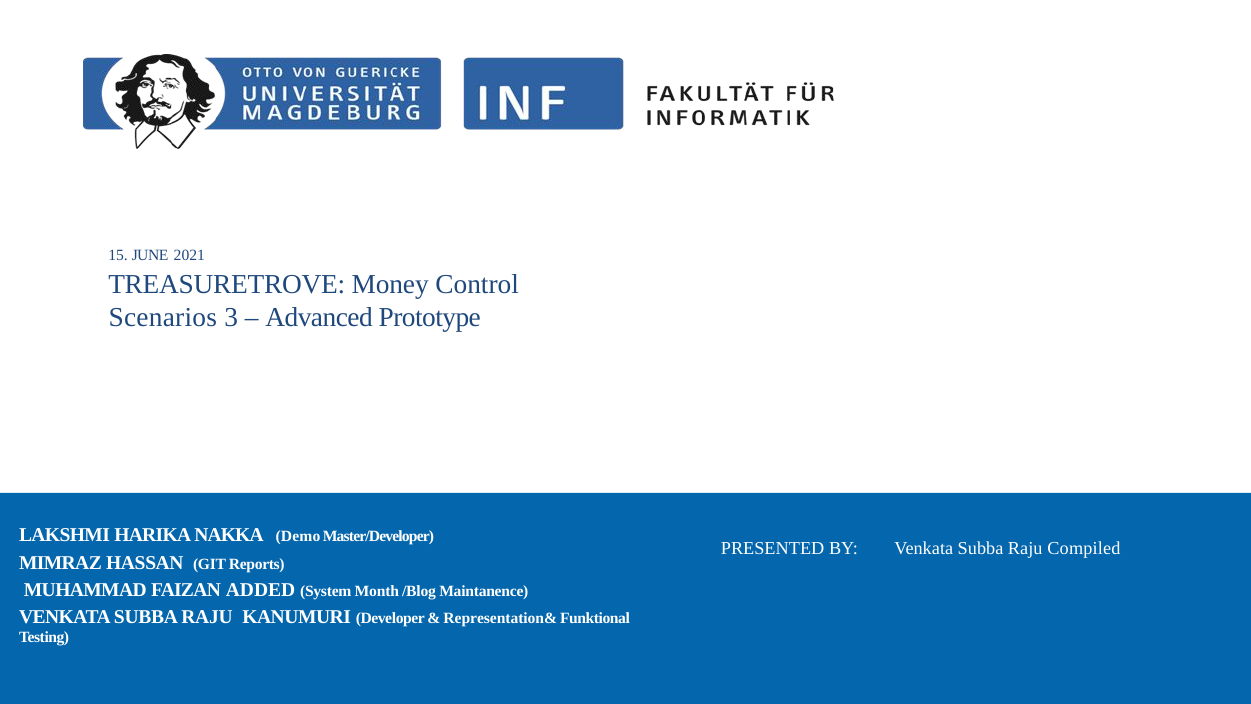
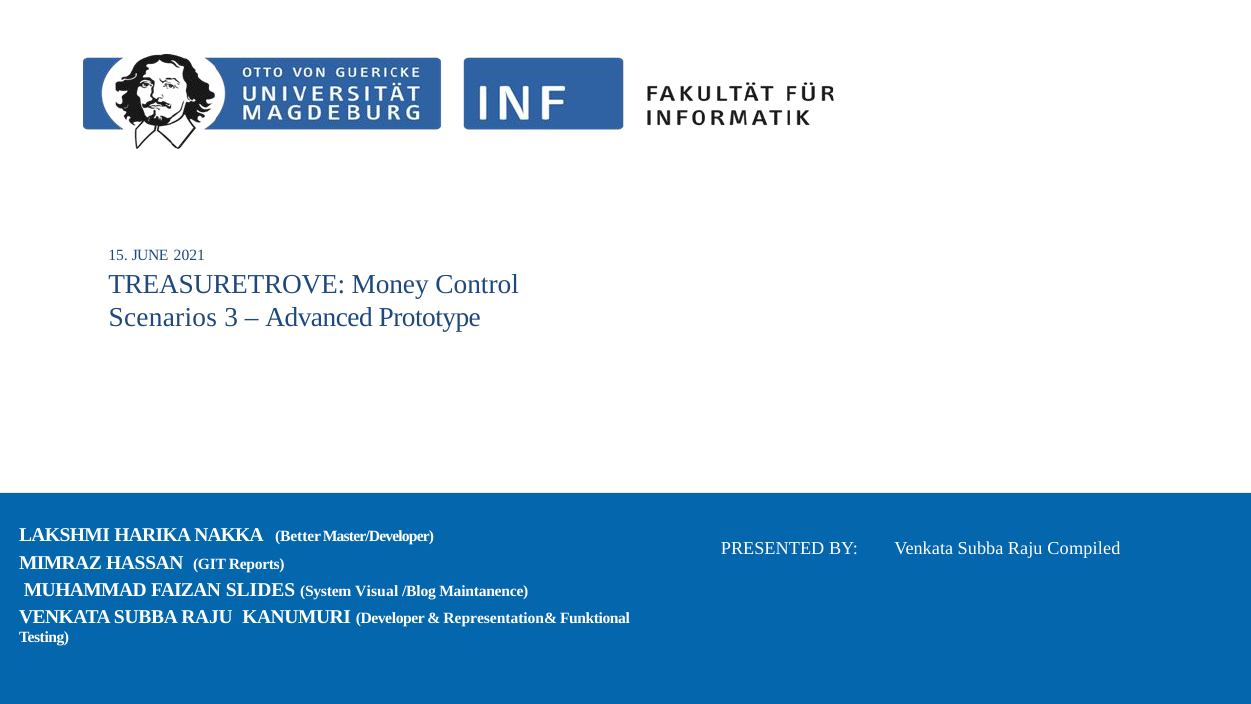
Demo: Demo -> Better (298, 536)
ADDED: ADDED -> SLIDES (261, 590)
Month: Month -> Visual (377, 592)
